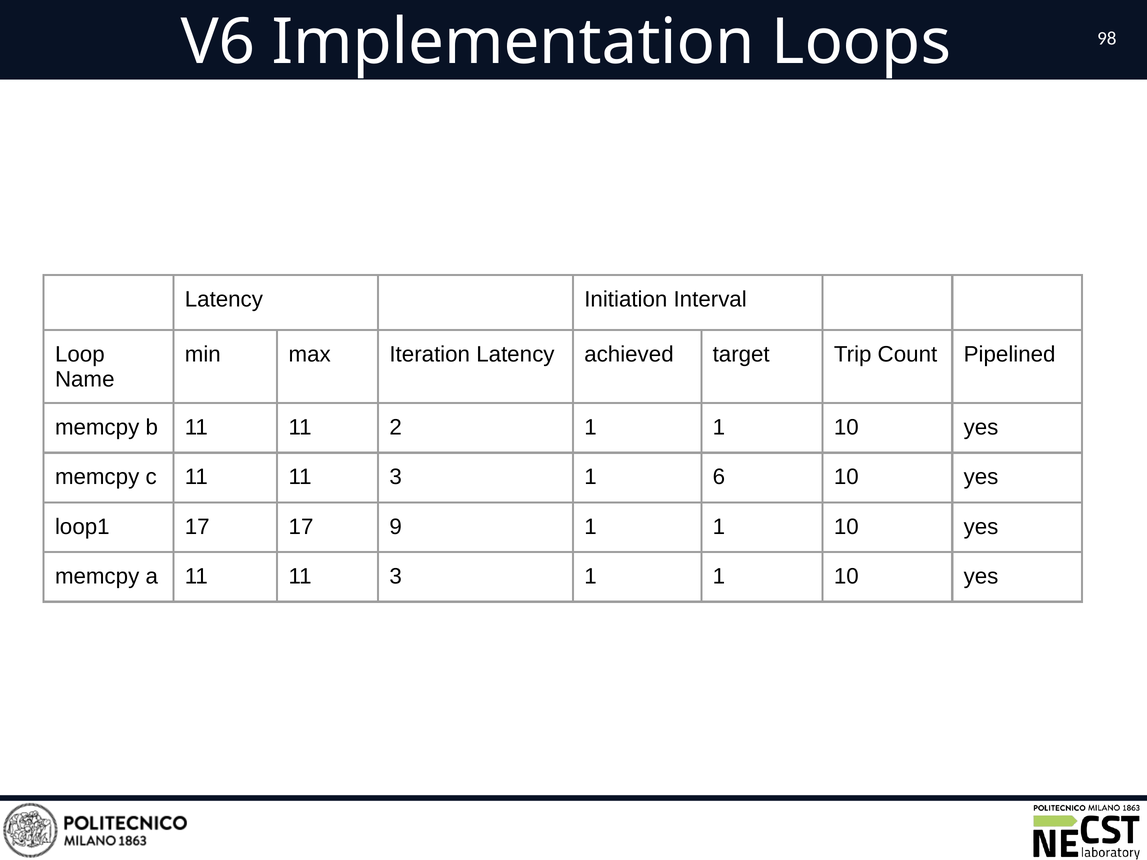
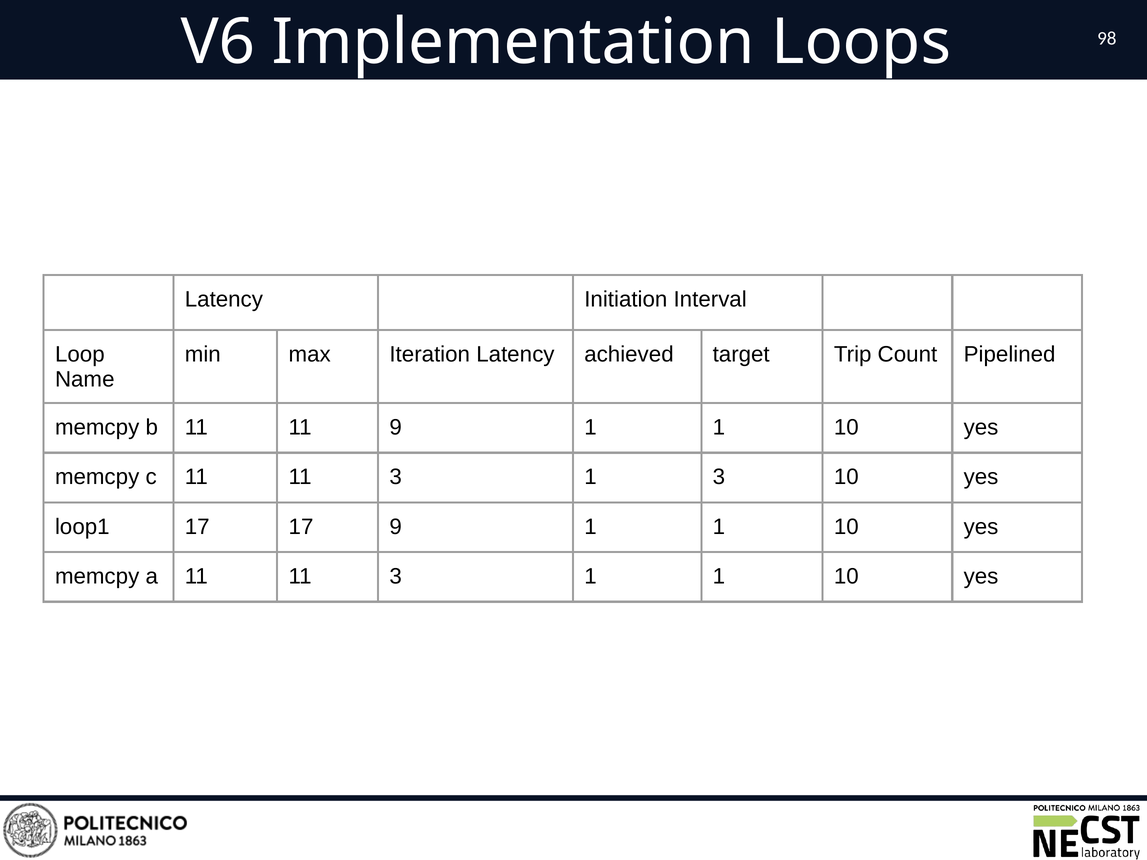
11 2: 2 -> 9 (396, 428)
1 6: 6 -> 3 (719, 477)
